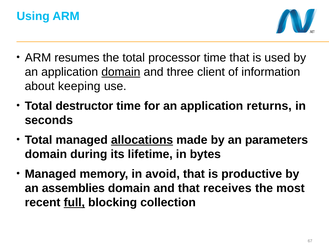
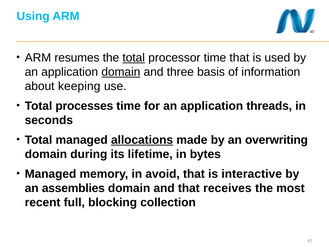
total underline: none -> present (134, 58)
client: client -> basis (211, 72)
destructor: destructor -> processes (84, 106)
returns: returns -> threads (269, 106)
parameters: parameters -> overwriting (277, 140)
productive: productive -> interactive (252, 174)
full underline: present -> none (74, 202)
